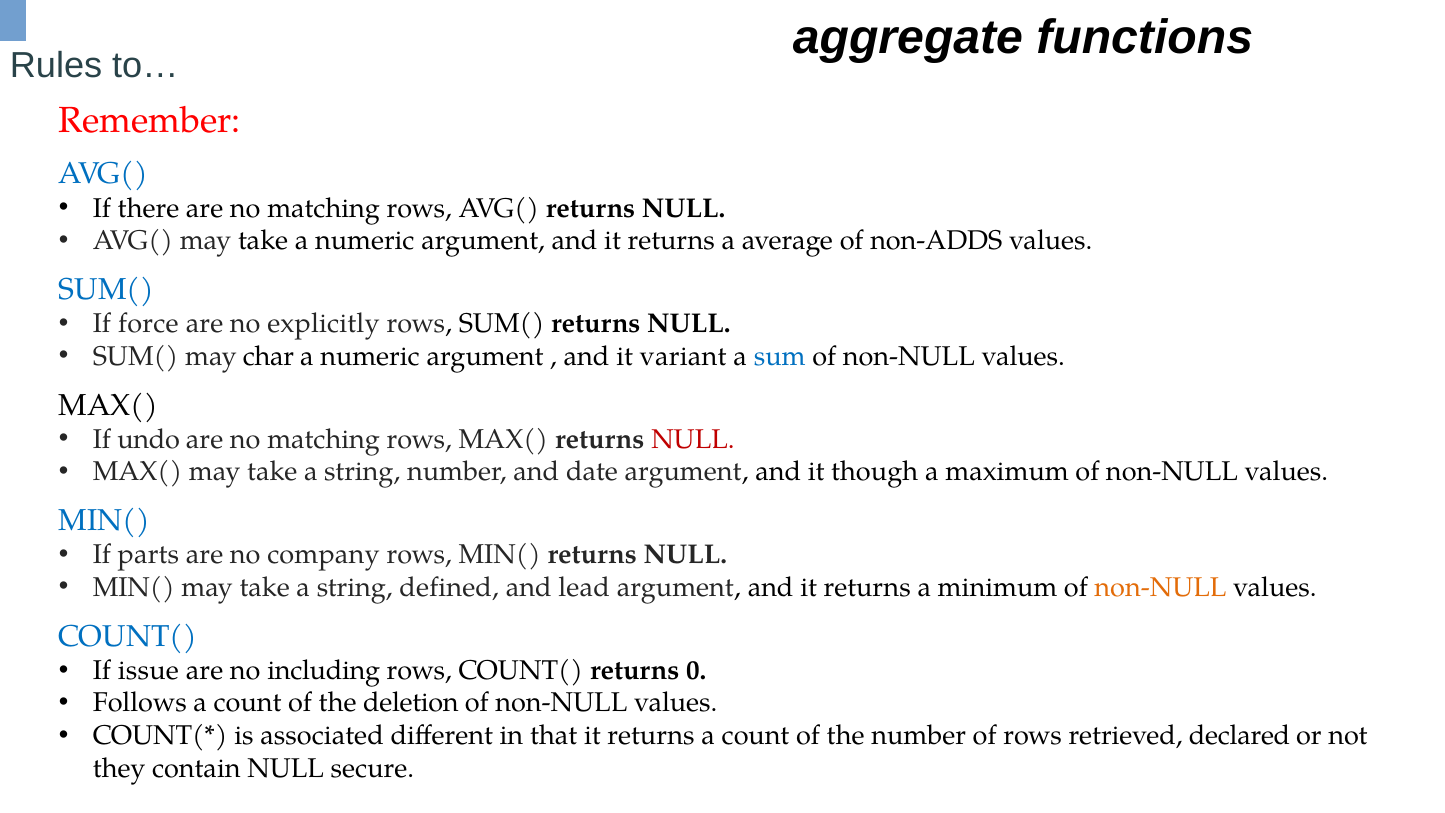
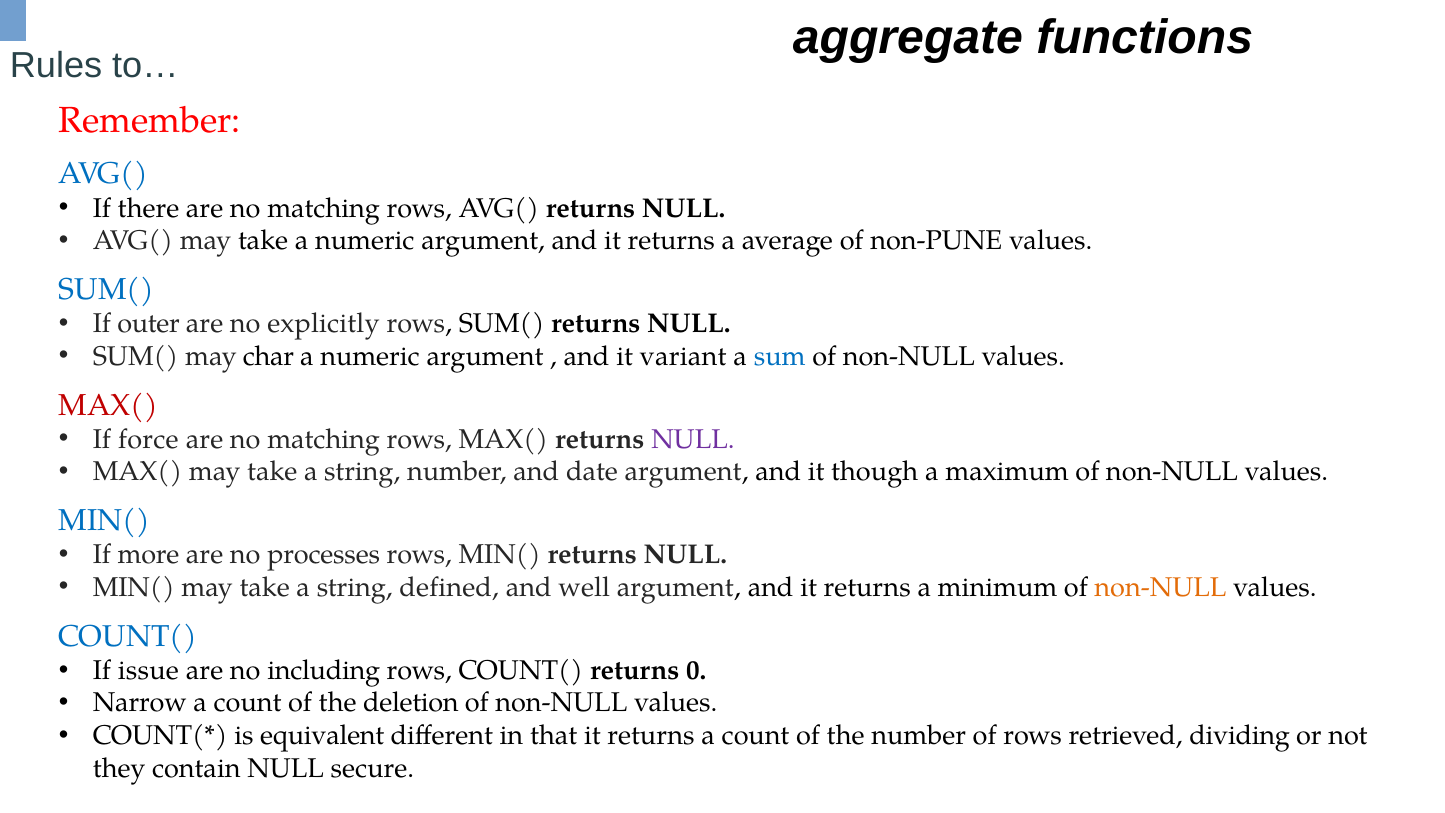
non-ADDS: non-ADDS -> non-PUNE (936, 241)
force: force -> outer (149, 324)
MAX( colour: black -> red (109, 405)
undo: undo -> force (148, 439)
NULL colour: red -> purple (693, 439)
parts: parts -> more (149, 555)
company: company -> processes (324, 555)
lead: lead -> well (584, 587)
Follows: Follows -> Narrow (140, 703)
associated: associated -> equivalent (322, 735)
declared: declared -> dividing (1240, 735)
